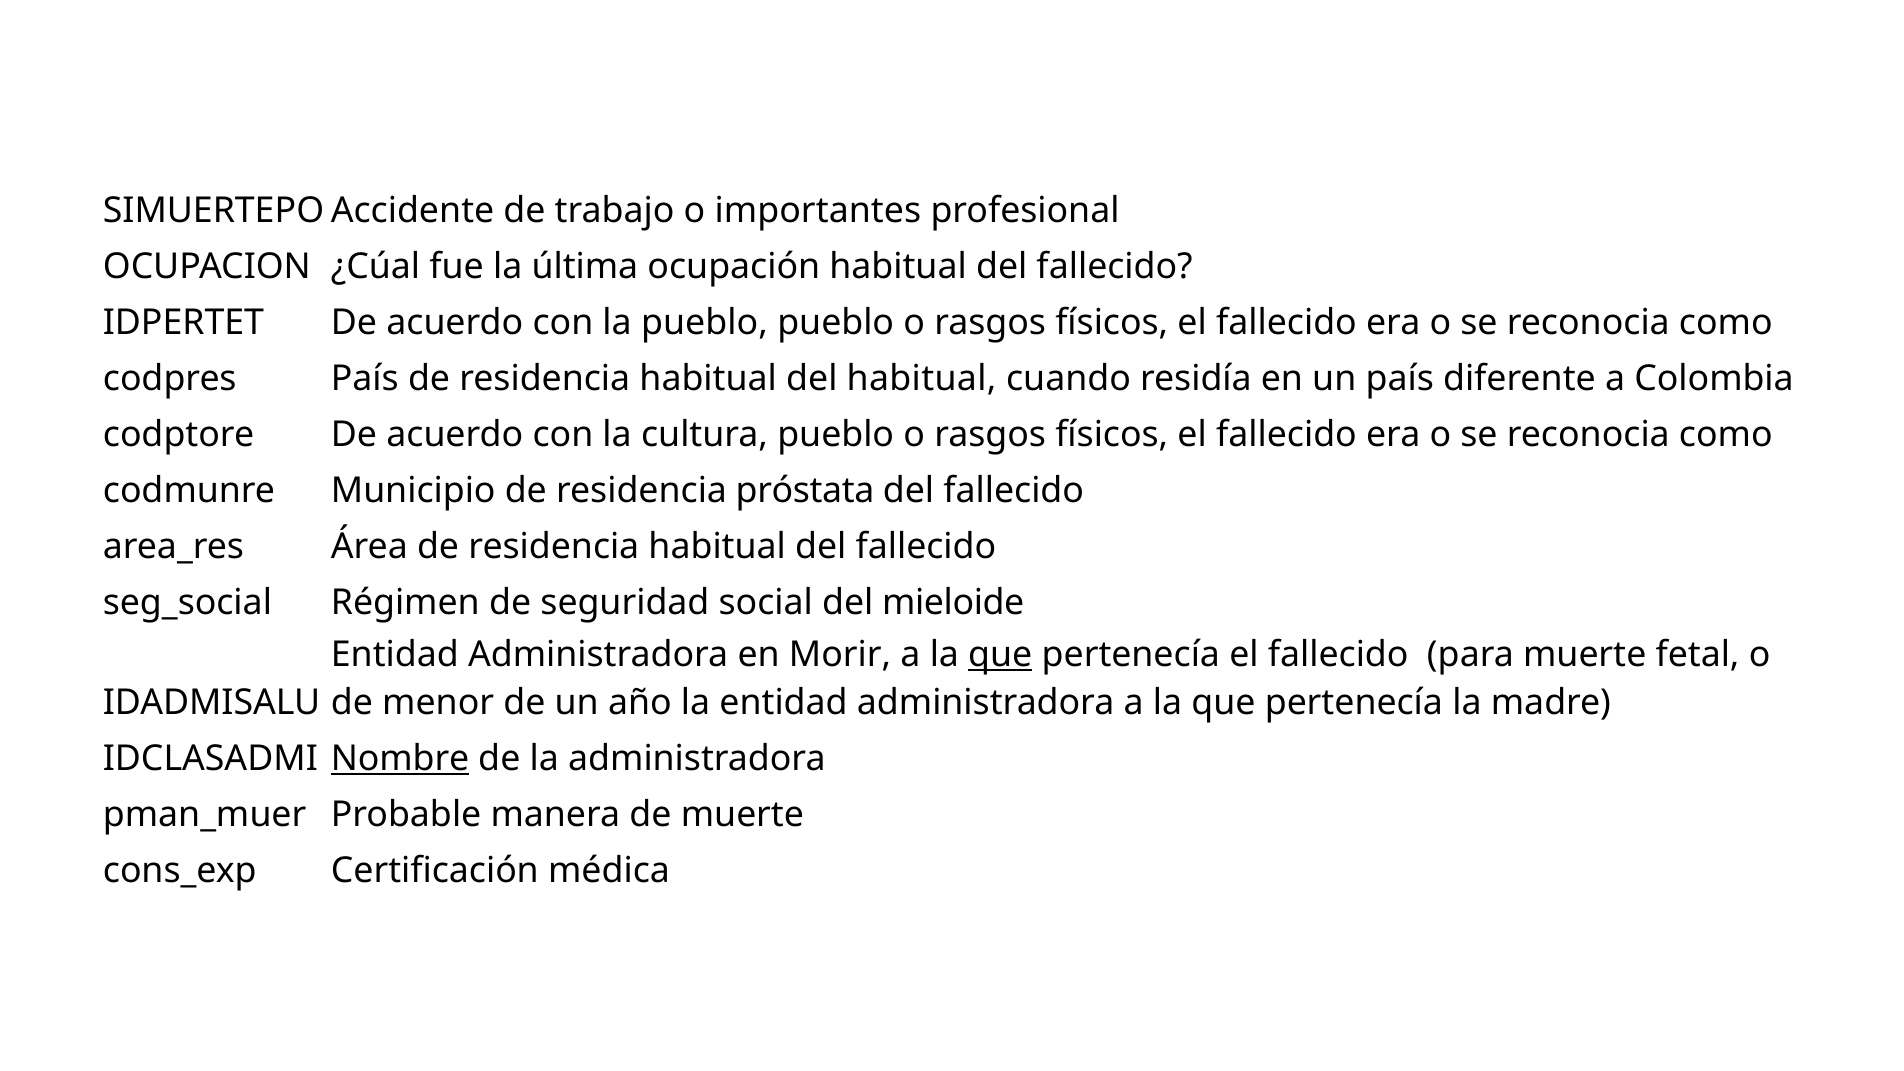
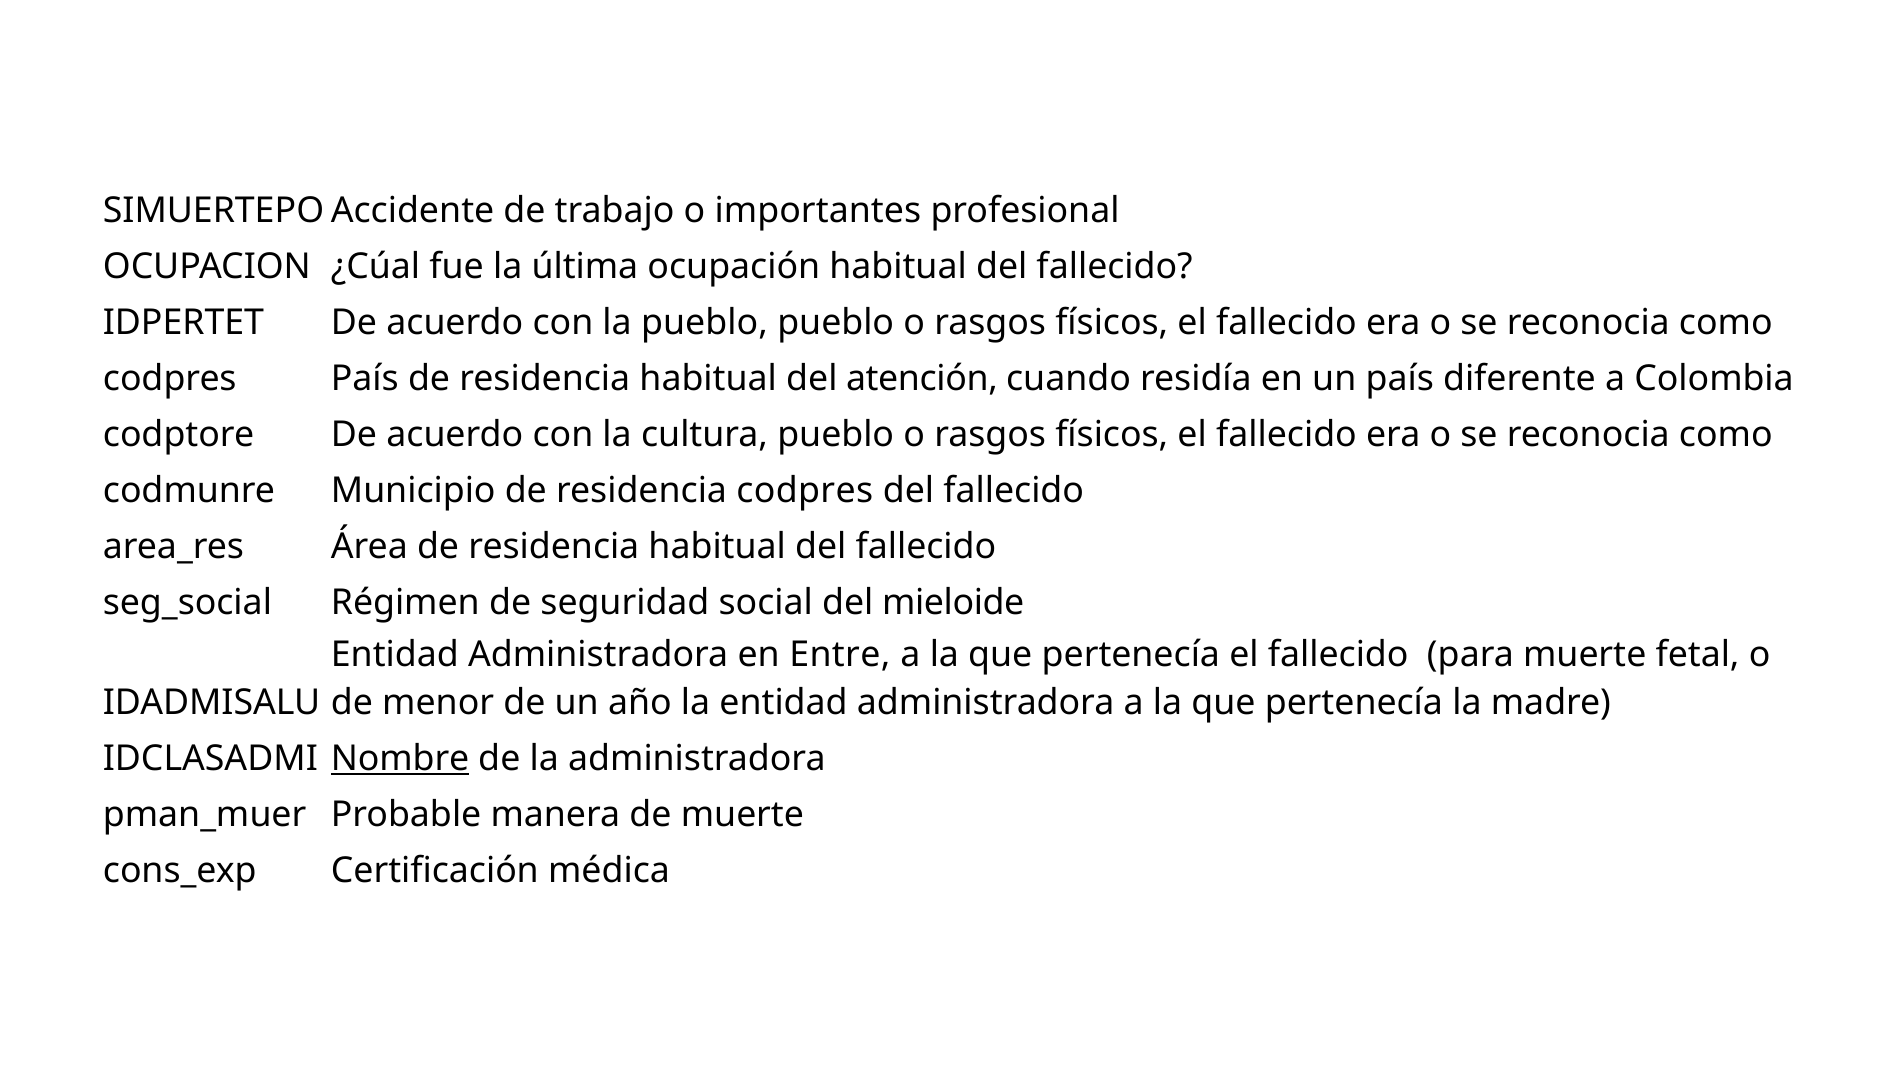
del habitual: habitual -> atención (922, 379)
residencia próstata: próstata -> codpres (805, 491)
Morir: Morir -> Entre (840, 654)
que underline: present -> none (1000, 654)
